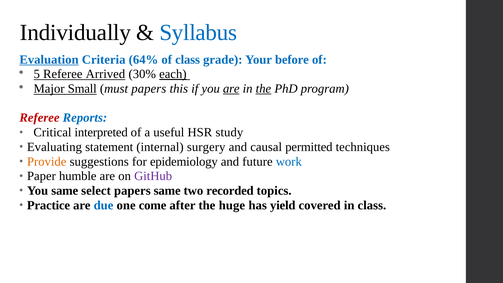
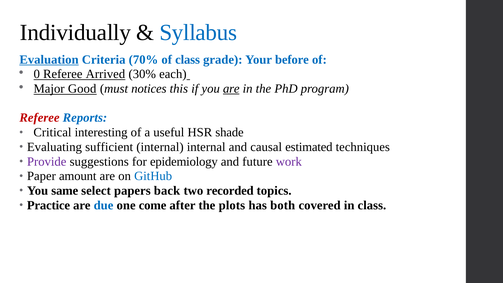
64%: 64% -> 70% (143, 60)
5: 5 -> 0 (37, 74)
each underline: present -> none (173, 74)
Small: Small -> Good (82, 89)
must papers: papers -> notices (149, 89)
the underline: present -> none (263, 89)
interpreted: interpreted -> interesting (101, 132)
study: study -> shade (229, 132)
statement: statement -> sufficient (109, 147)
internal surgery: surgery -> internal (206, 147)
permitted: permitted -> estimated (309, 147)
Provide colour: orange -> purple (47, 161)
work colour: blue -> purple (289, 161)
humble: humble -> amount (78, 176)
GitHub colour: purple -> blue (153, 176)
papers same: same -> back (167, 191)
huge: huge -> plots (232, 205)
yield: yield -> both (283, 205)
